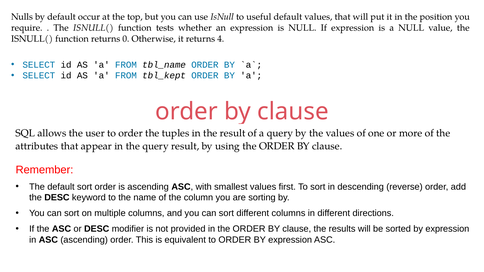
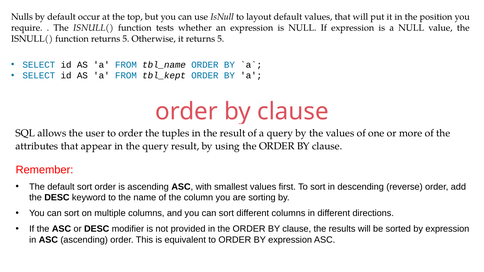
useful: useful -> layout (259, 17)
function returns 0: 0 -> 5 (126, 39)
it returns 4: 4 -> 5 (221, 39)
